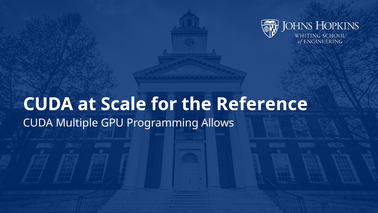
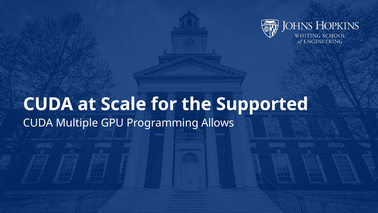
Reference: Reference -> Supported (262, 104)
